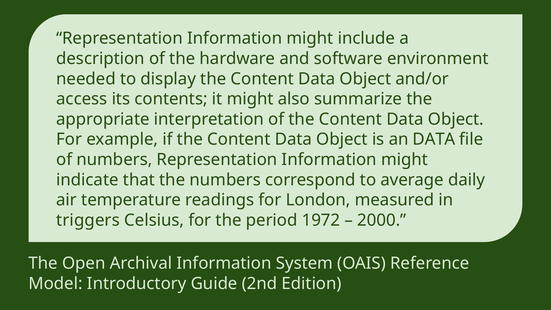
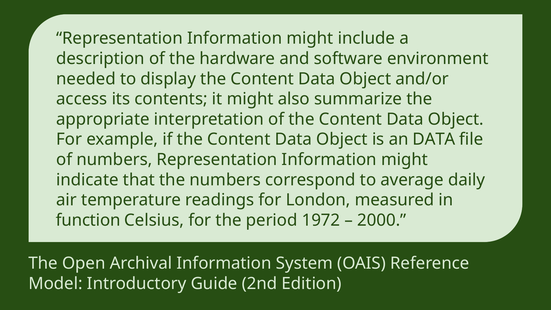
triggers: triggers -> function (88, 220)
